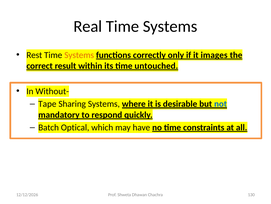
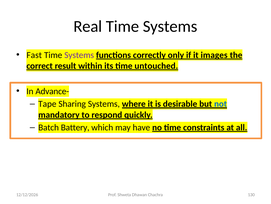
Rest: Rest -> Fast (34, 55)
Systems colour: orange -> purple (79, 55)
Without-: Without- -> Advance- (52, 91)
Optical: Optical -> Battery (75, 127)
